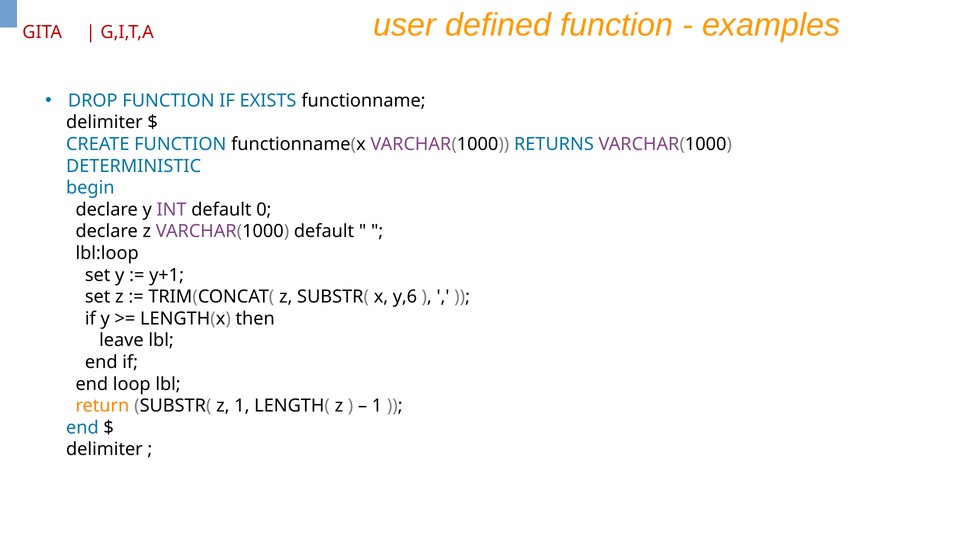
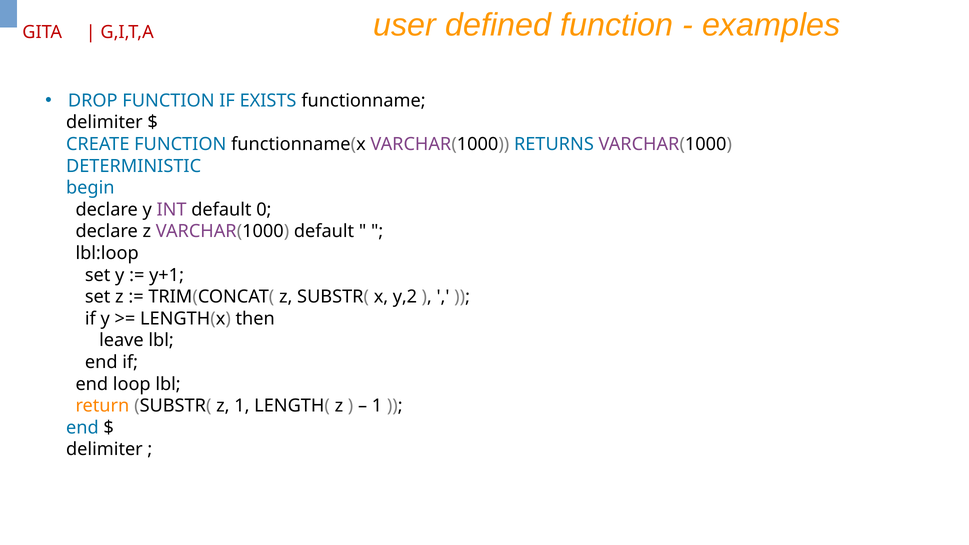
y,6: y,6 -> y,2 (405, 297)
